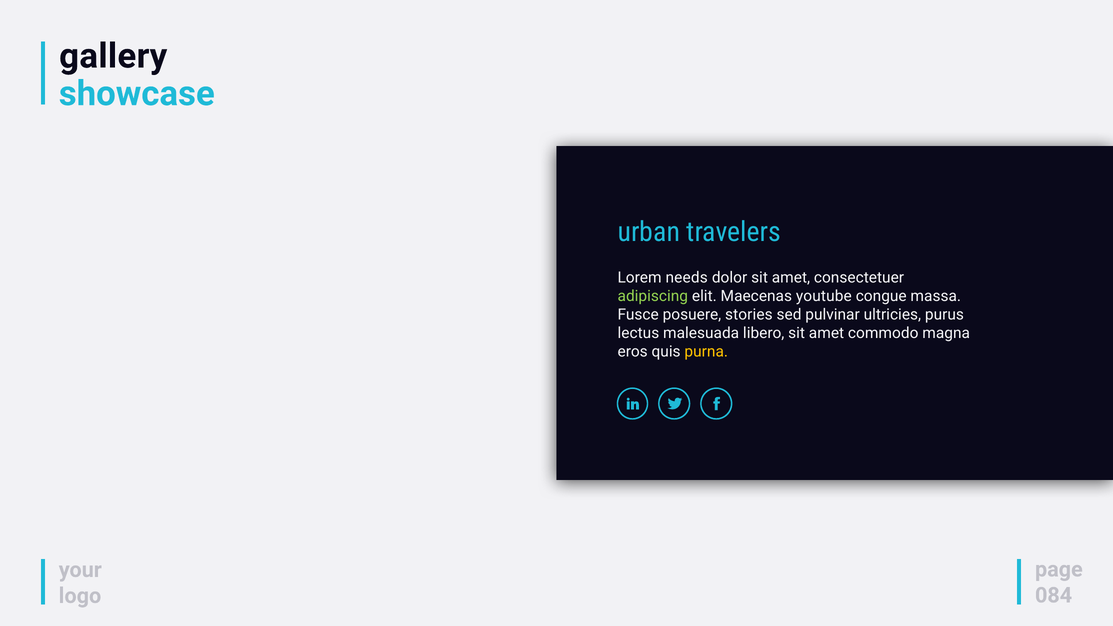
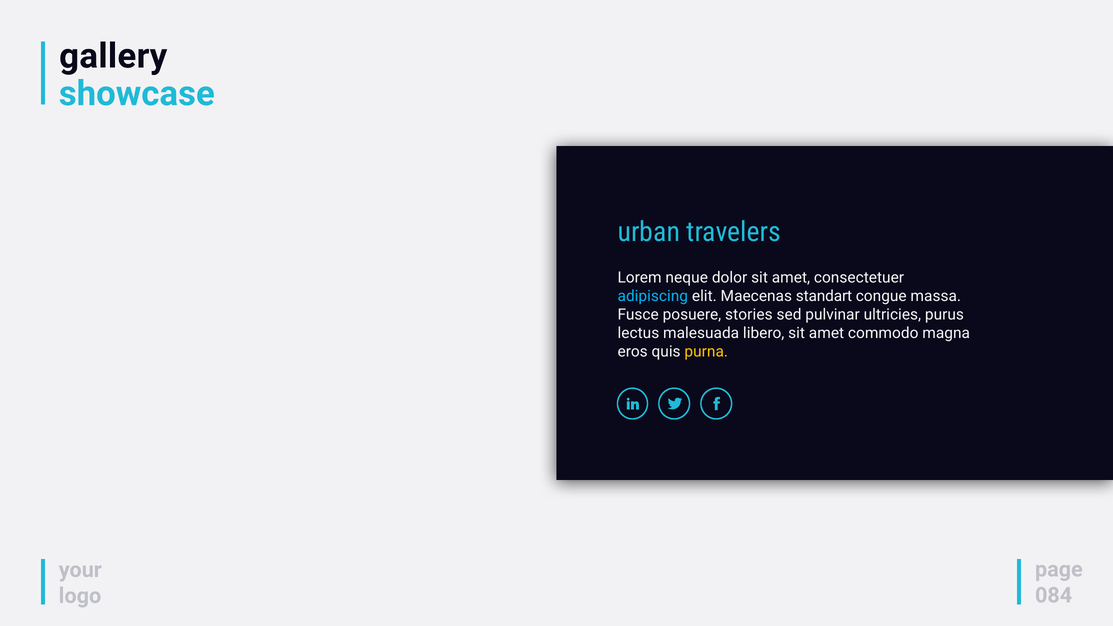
needs: needs -> neque (687, 278)
adipiscing colour: light green -> light blue (653, 296)
youtube: youtube -> standart (824, 296)
